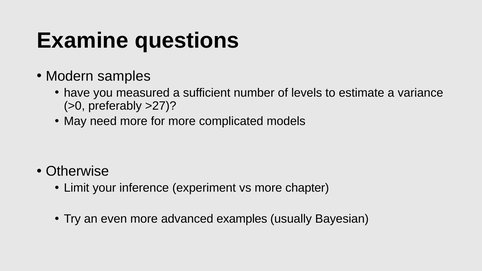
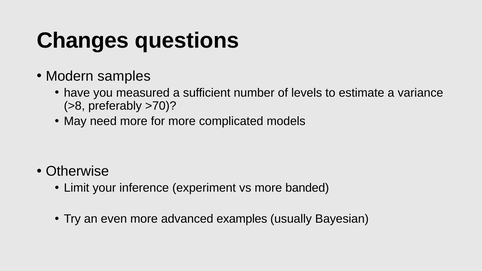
Examine: Examine -> Changes (83, 41)
>0: >0 -> >8 (74, 106)
>27: >27 -> >70 (161, 106)
chapter: chapter -> banded (307, 188)
